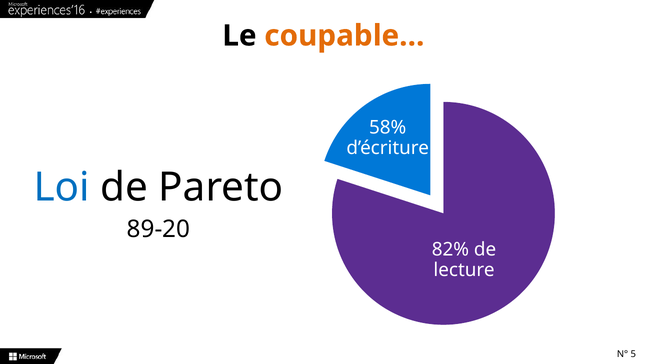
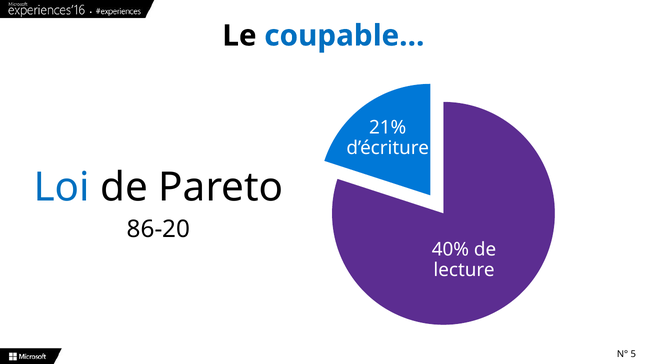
coupable… colour: orange -> blue (344, 36)
58%: 58% -> 21% (388, 128)
89-20: 89-20 -> 86-20 (158, 229)
82%: 82% -> 40% (450, 249)
